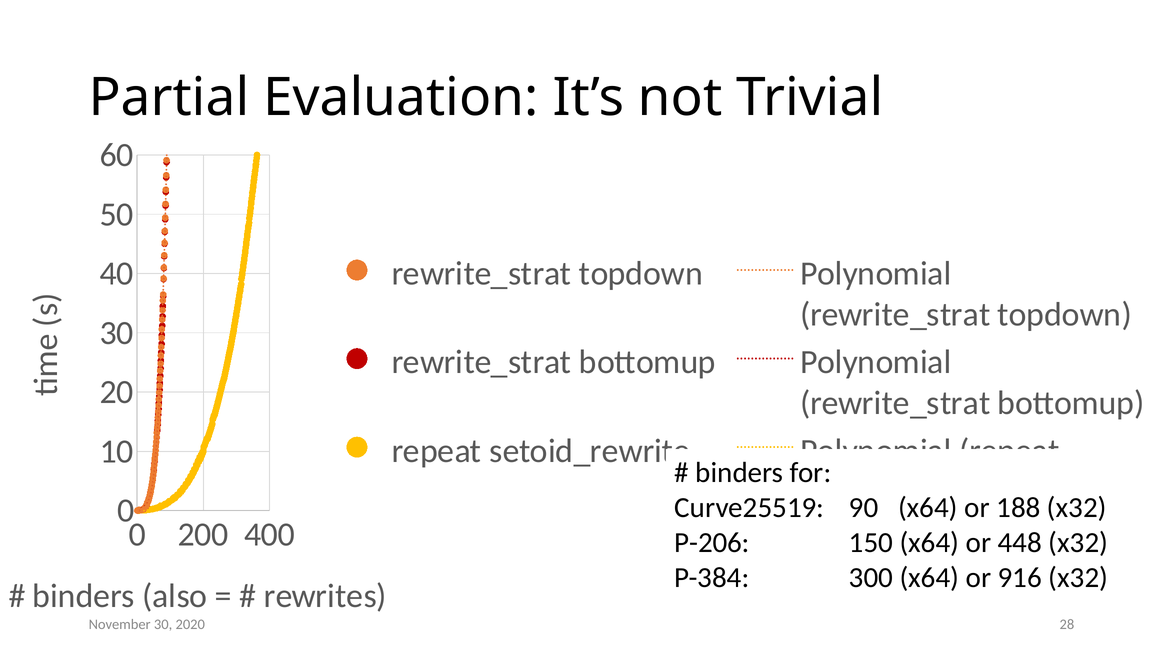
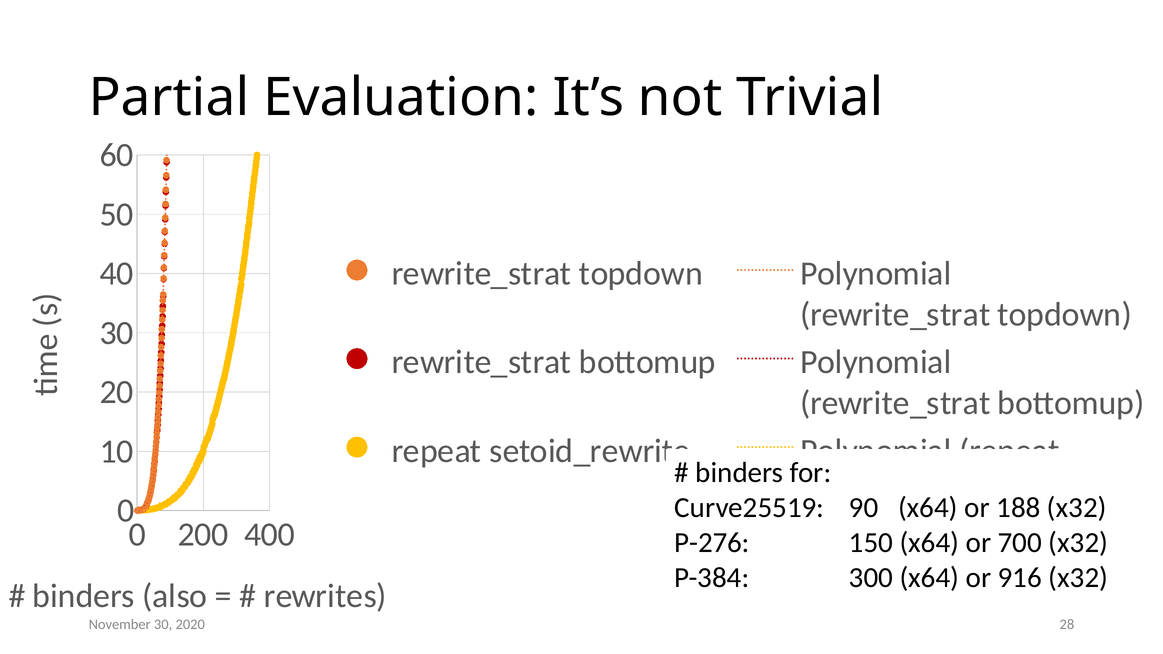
P-206: P-206 -> P-276 (712, 543)
448: 448 -> 700 (1020, 543)
